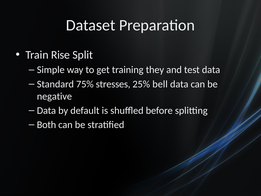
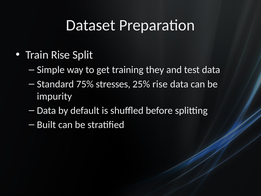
25% bell: bell -> rise (160, 84)
negative: negative -> impurity (54, 96)
Both: Both -> Built (46, 125)
